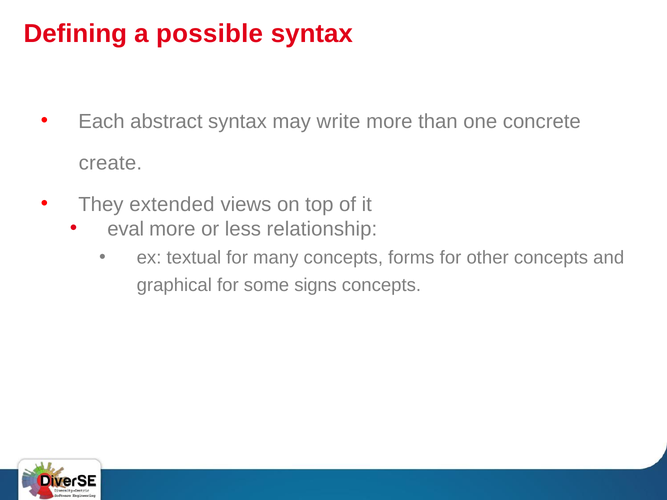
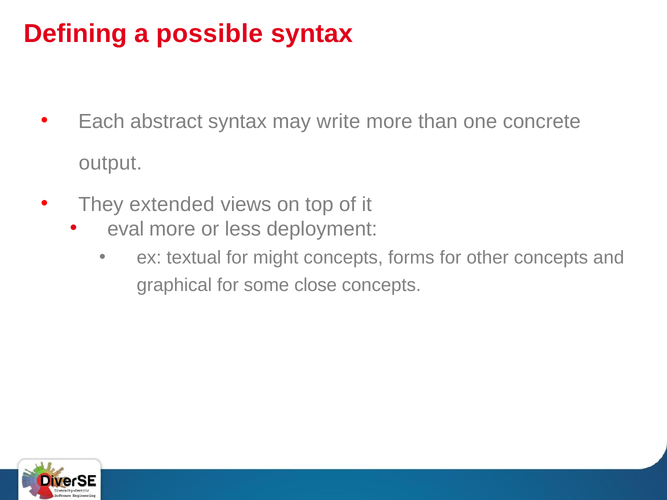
create: create -> output (110, 163)
relationship: relationship -> deployment (322, 229)
many: many -> might (276, 258)
signs: signs -> close (316, 285)
